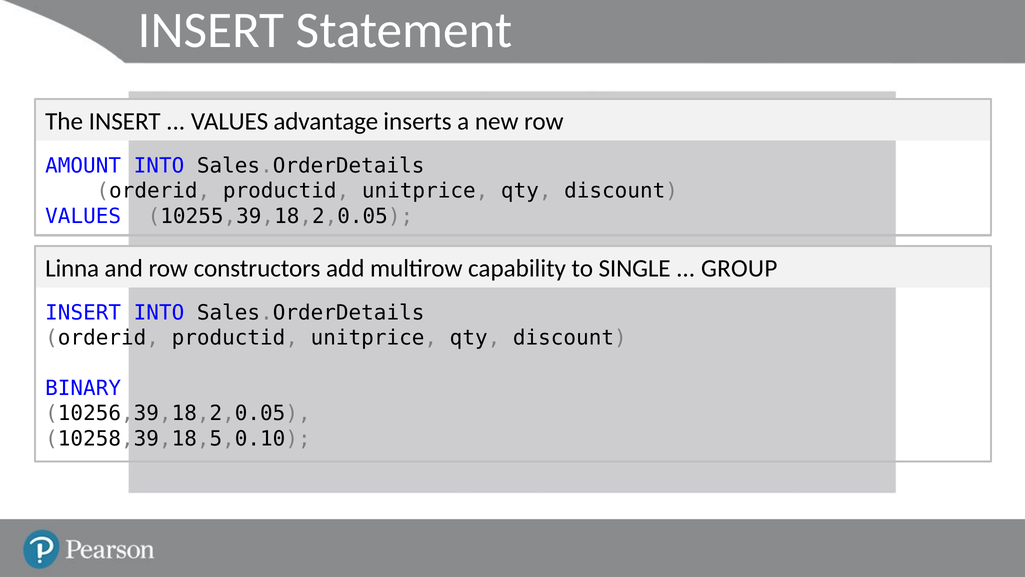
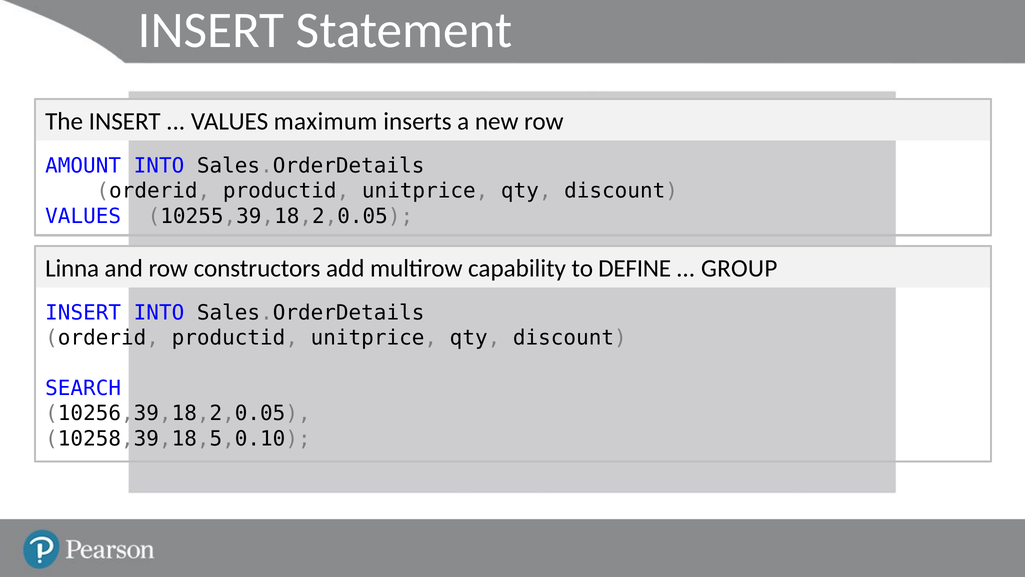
advantage: advantage -> maximum (326, 121)
SINGLE: SINGLE -> DEFINE (635, 268)
BINARY: BINARY -> SEARCH (83, 388)
